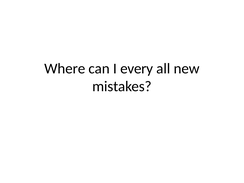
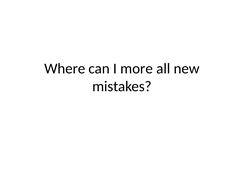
every: every -> more (137, 69)
